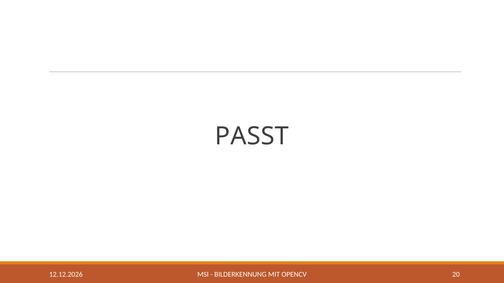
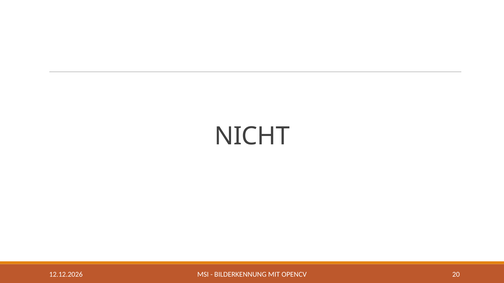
PASST: PASST -> NICHT (252, 136)
